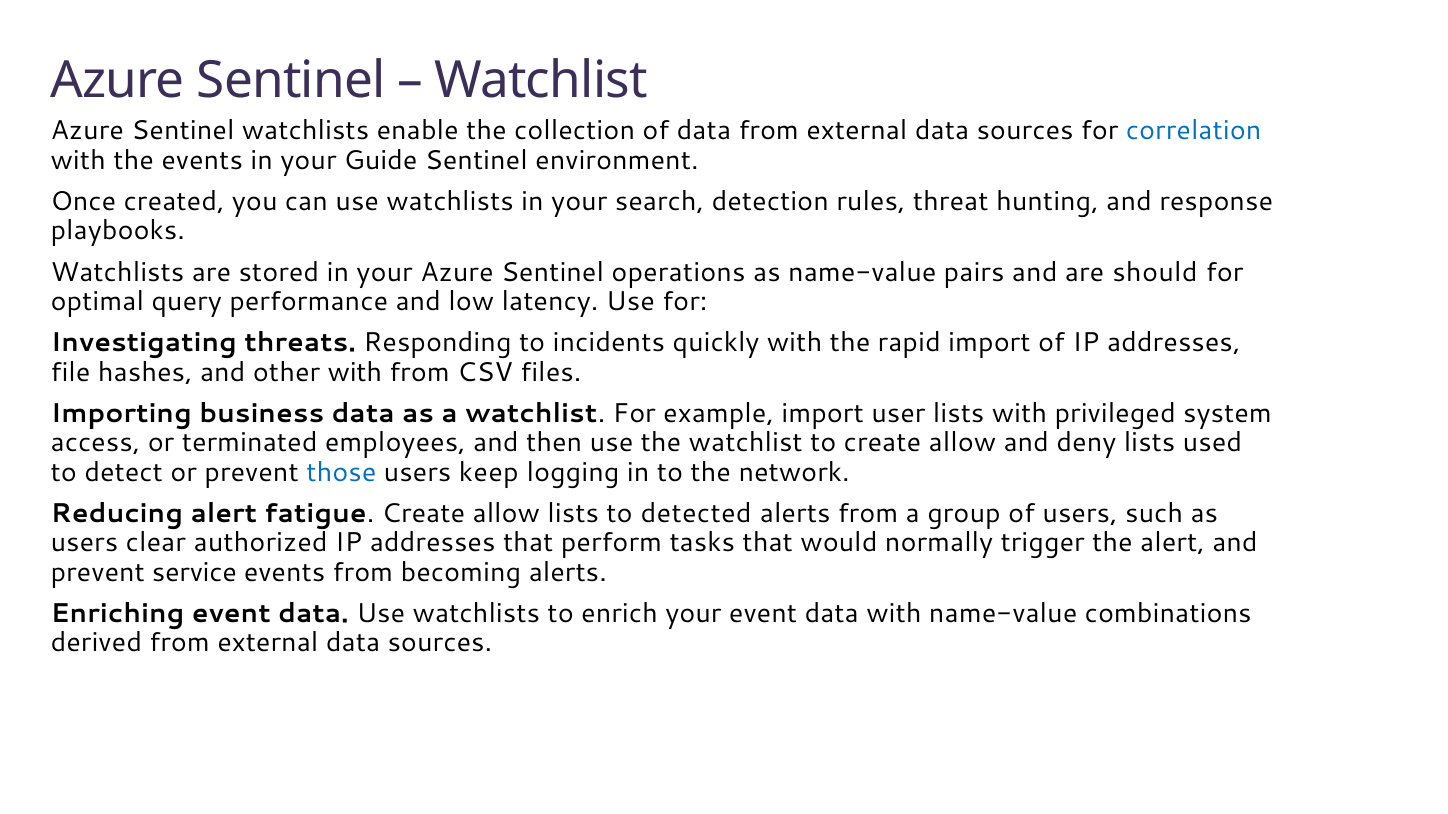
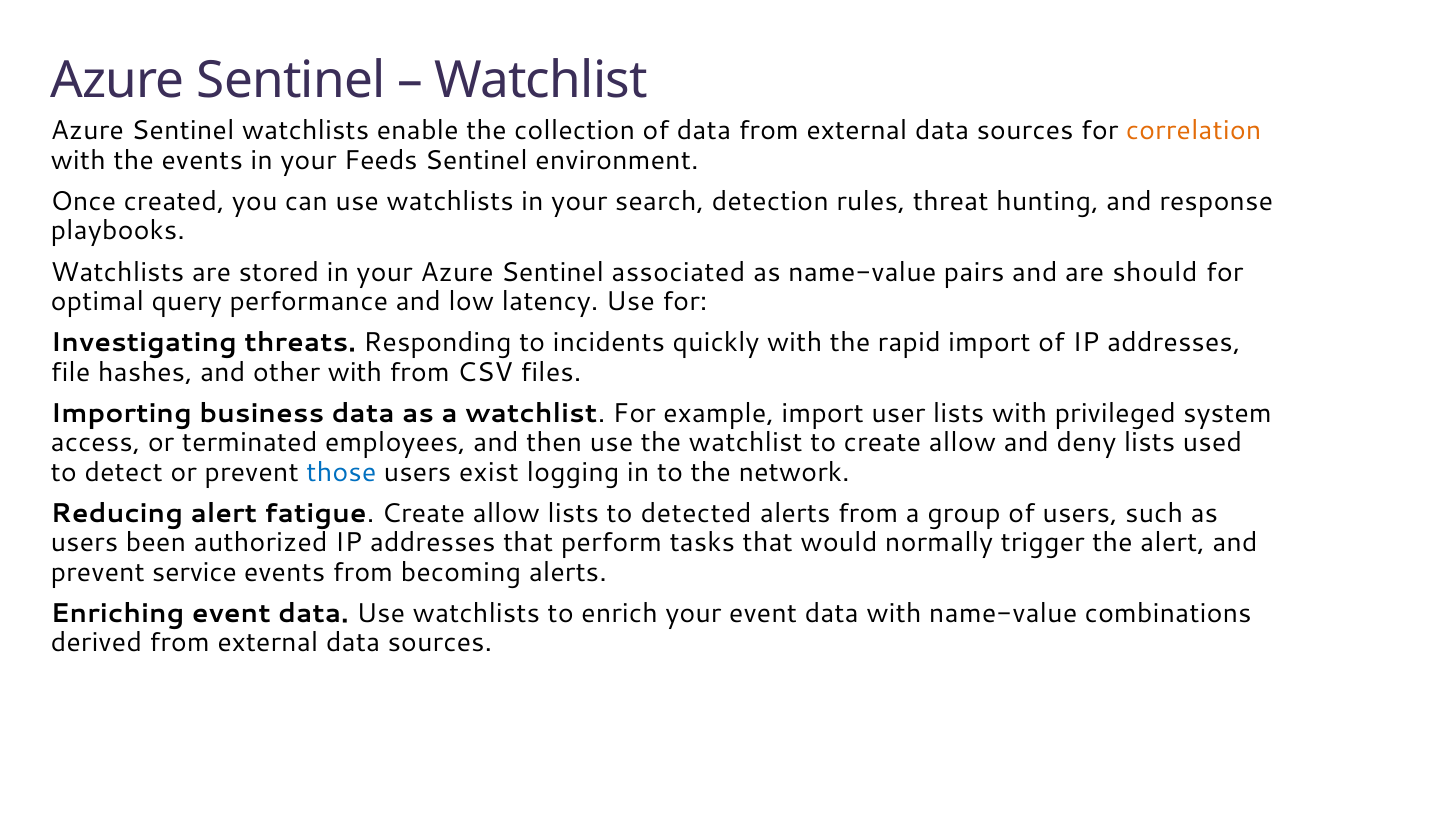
correlation colour: blue -> orange (1194, 131)
Guide: Guide -> Feeds (381, 160)
operations: operations -> associated (678, 272)
keep: keep -> exist (489, 473)
clear: clear -> been (156, 543)
